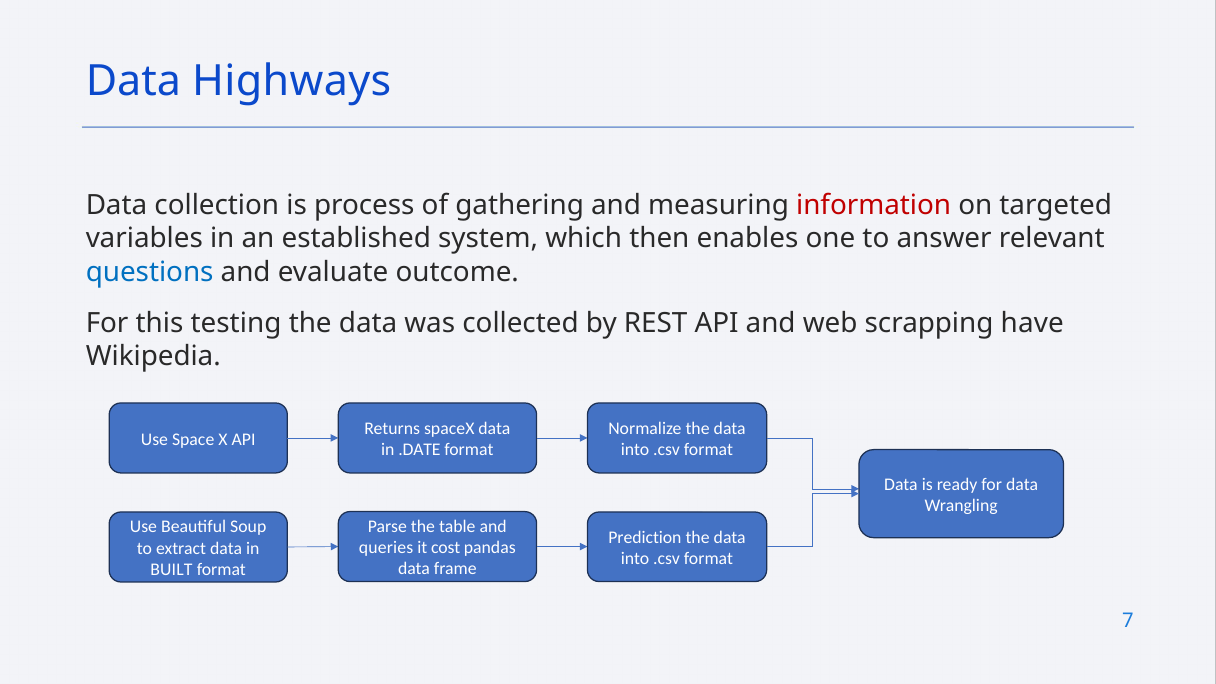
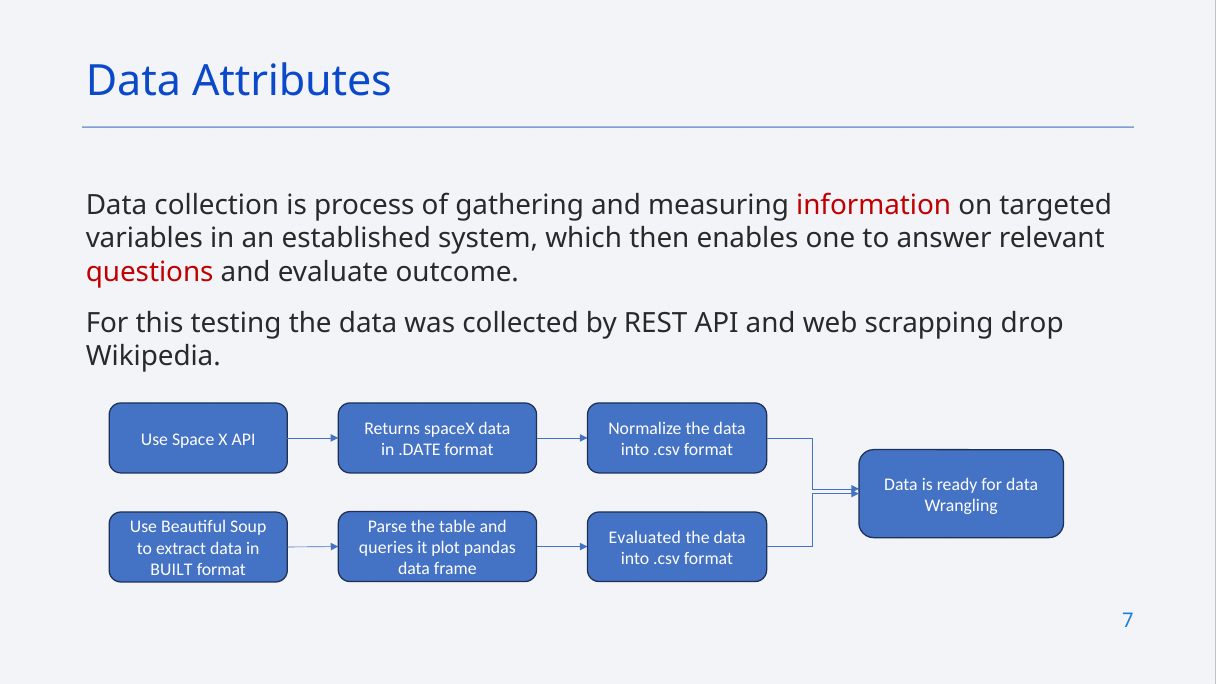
Highways: Highways -> Attributes (292, 81)
questions colour: blue -> red (150, 272)
have: have -> drop (1032, 323)
Prediction: Prediction -> Evaluated (645, 537)
cost: cost -> plot (446, 548)
